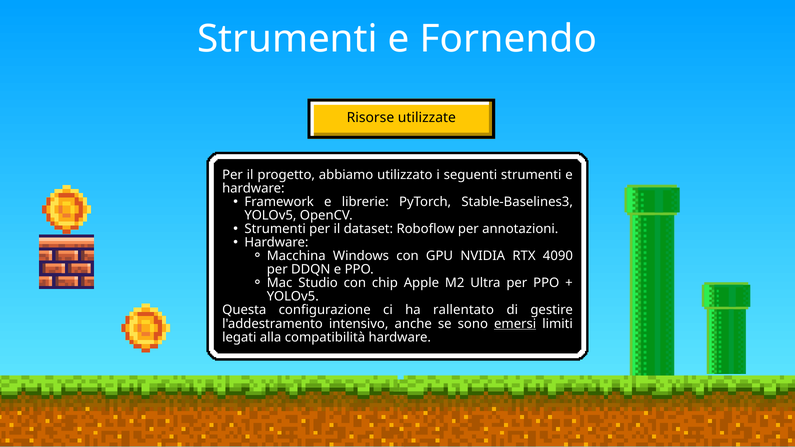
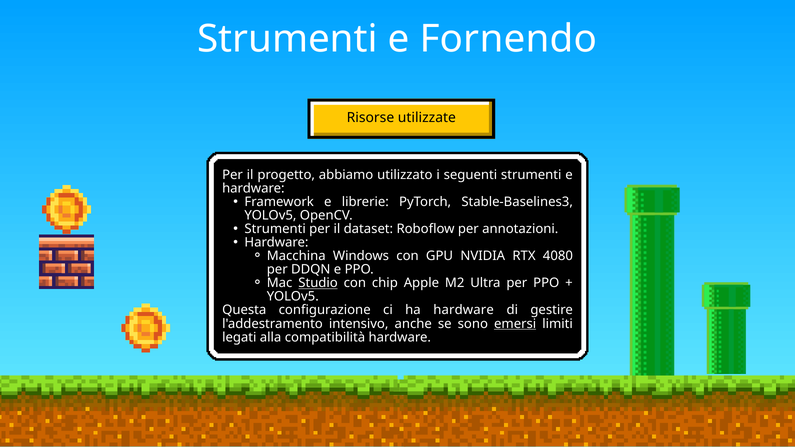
4090: 4090 -> 4080 (558, 256)
Studio underline: none -> present (318, 283)
ha rallentato: rallentato -> hardware (464, 310)
